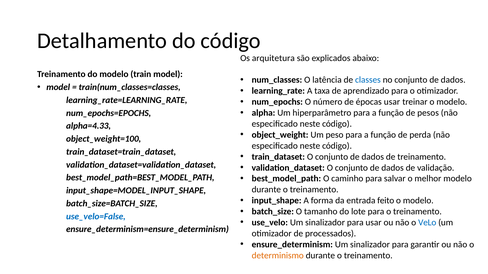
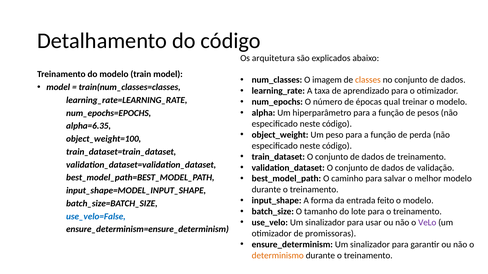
latência: latência -> imagem (327, 80)
classes colour: blue -> orange (368, 80)
épocas usar: usar -> qual (392, 102)
alpha=4.33: alpha=4.33 -> alpha=6.35 (89, 126)
VeLo colour: blue -> purple (427, 223)
processados: processados -> promissoras (331, 234)
